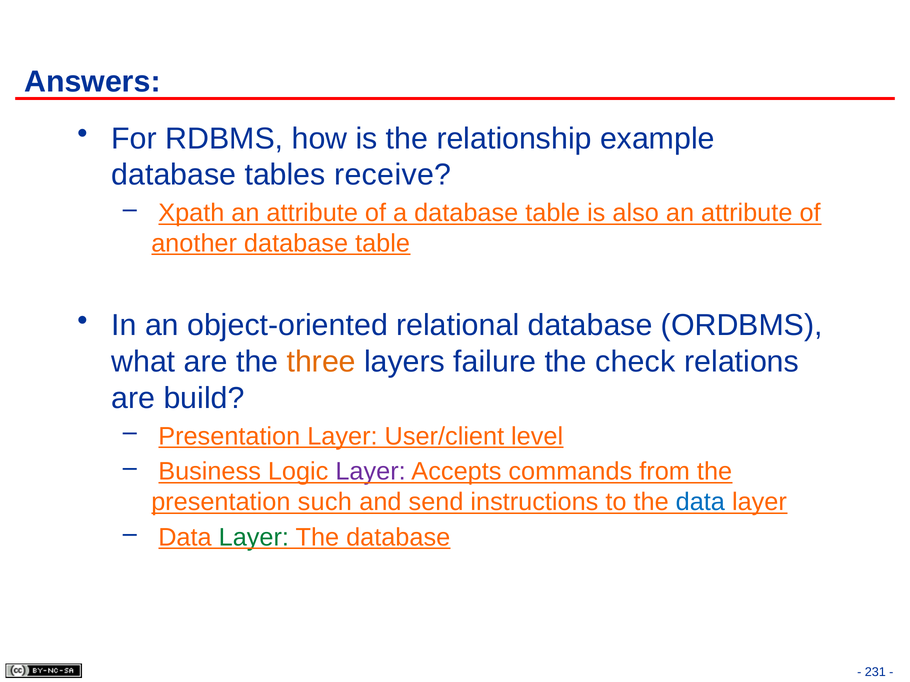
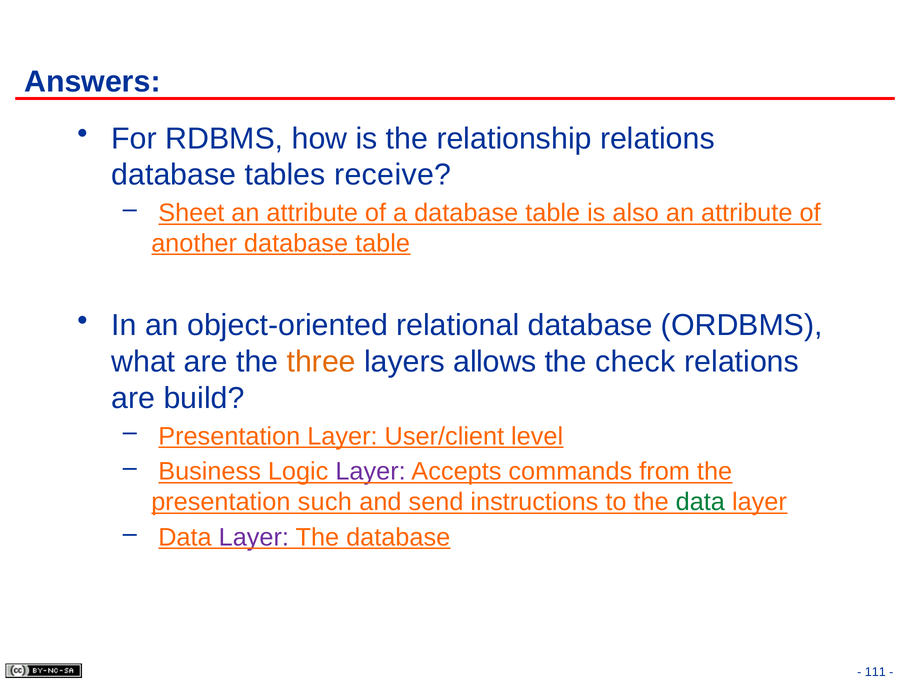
relationship example: example -> relations (657, 139)
Xpath: Xpath -> Sheet (191, 213)
failure: failure -> allows (495, 362)
data colour: blue -> green (700, 502)
Layer colour: green -> purple (254, 538)
231: 231 -> 111 (875, 673)
